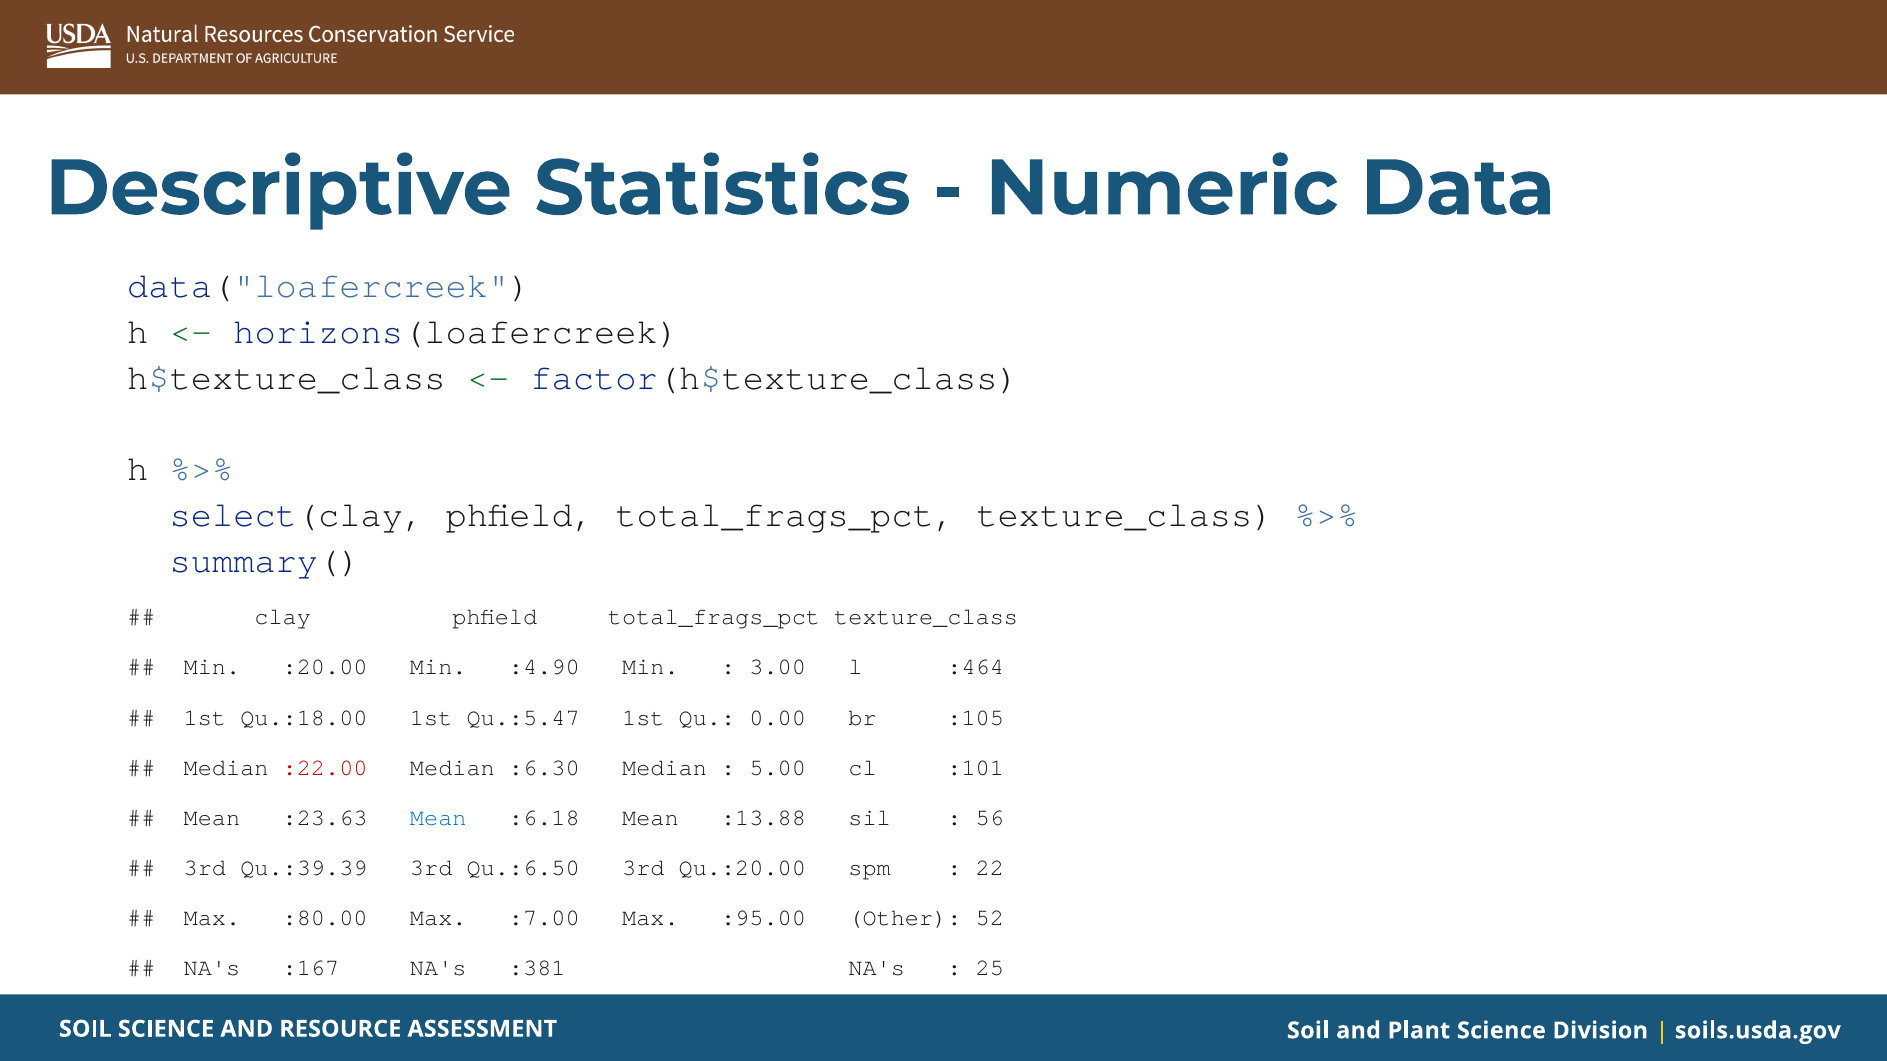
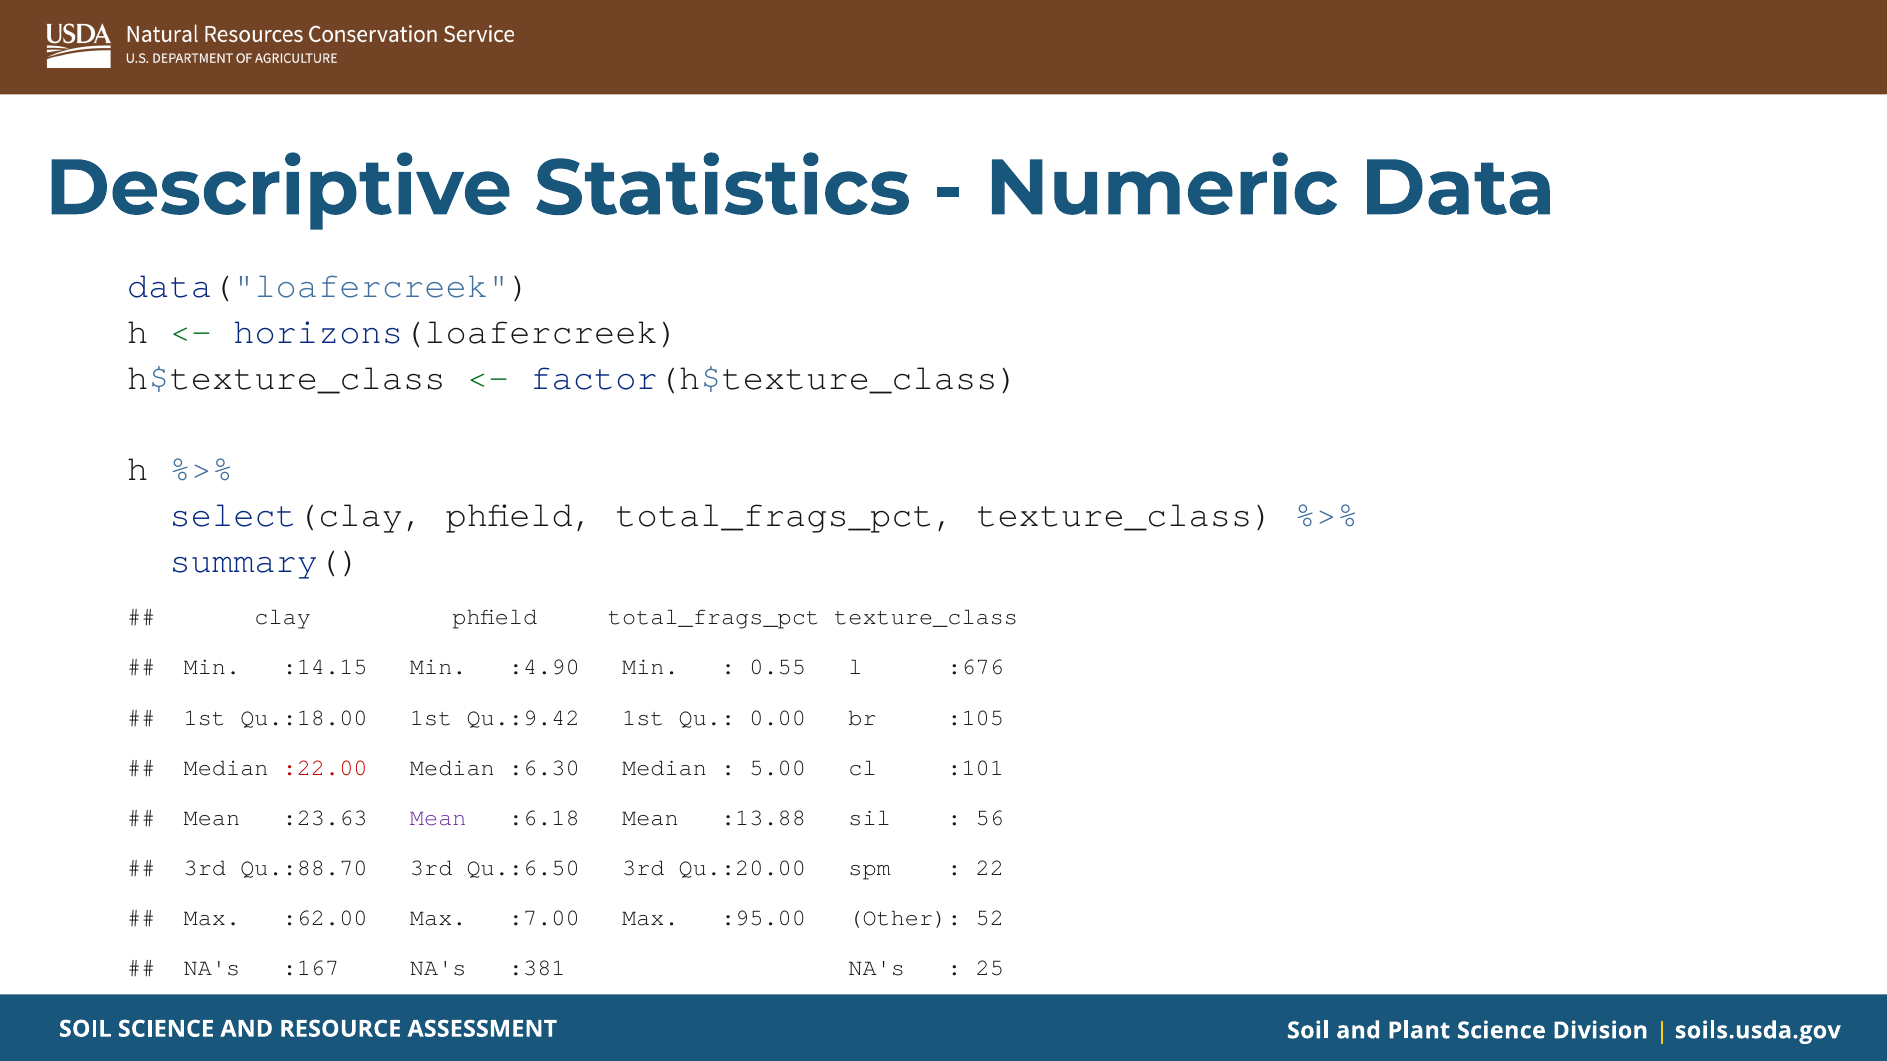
:20.00: :20.00 -> :14.15 (325, 667)
3.00: 3.00 -> 0.55 (778, 667)
:464: :464 -> :676 (976, 667)
Qu.:5.47: Qu.:5.47 -> Qu.:9.42 (523, 718)
Mean colour: blue -> purple (438, 818)
Qu.:39.39: Qu.:39.39 -> Qu.:88.70 (304, 868)
:80.00: :80.00 -> :62.00 (325, 918)
